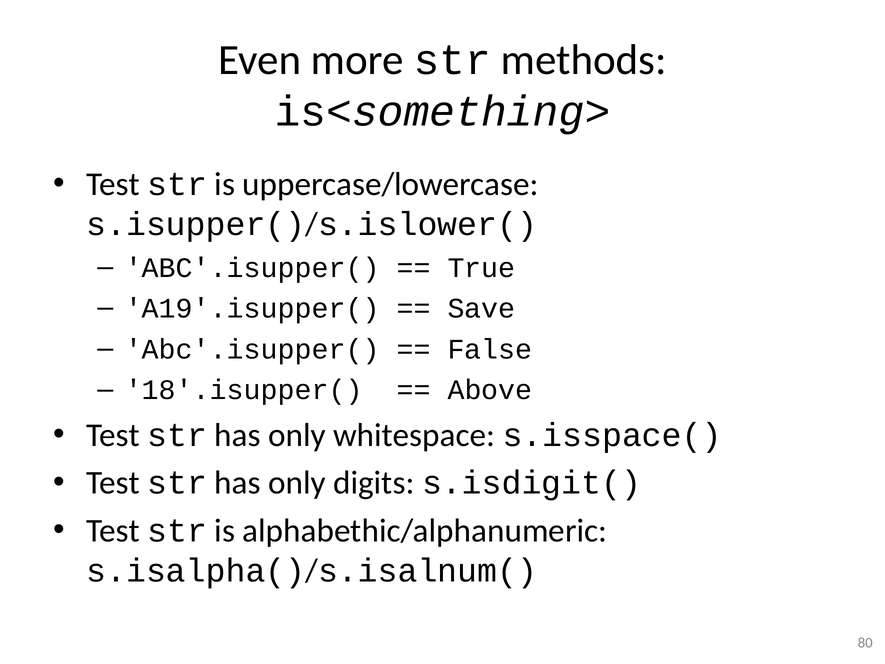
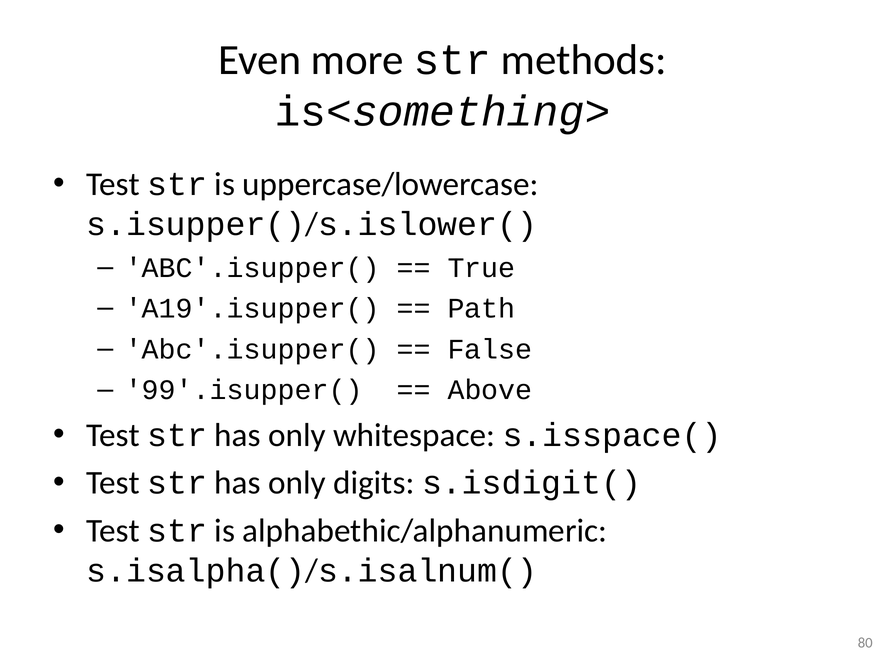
Save: Save -> Path (481, 308)
18'.isupper(: 18'.isupper( -> 99'.isupper( (244, 390)
